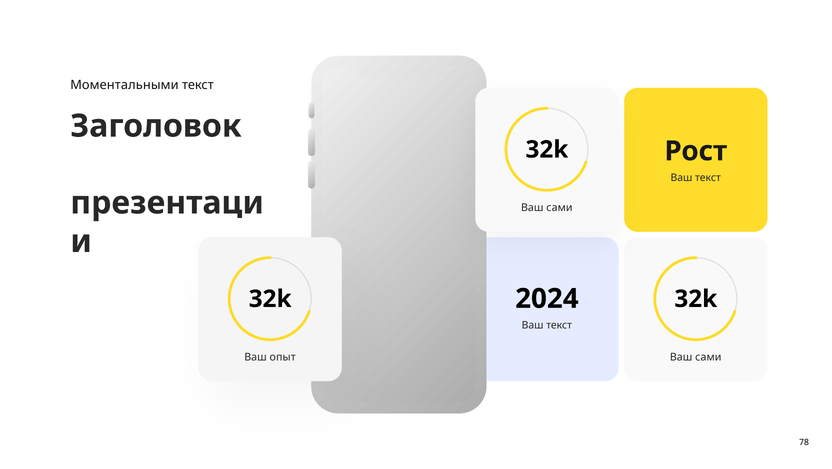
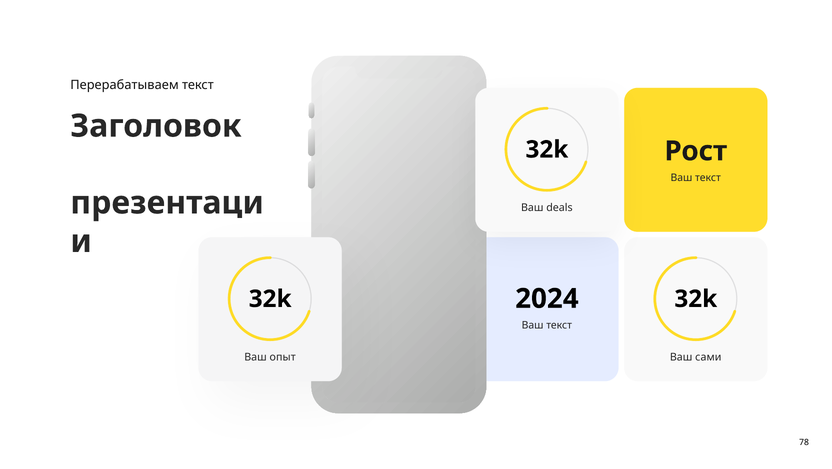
Моментальными: Моментальными -> Перерабатываем (124, 85)
сами: сами -> deals (559, 208)
